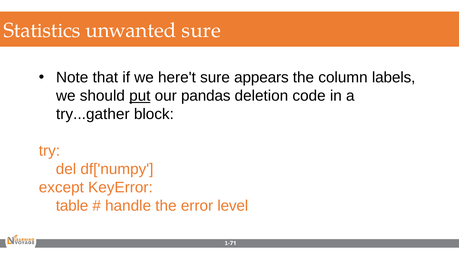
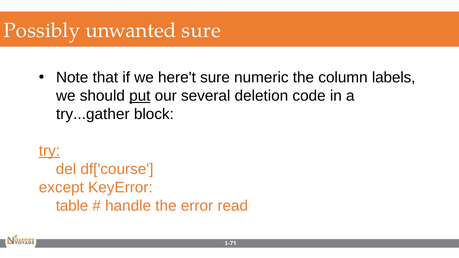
Statistics: Statistics -> Possibly (42, 31)
appears: appears -> numeric (261, 78)
pandas: pandas -> several (206, 96)
try underline: none -> present (49, 151)
df['numpy: df['numpy -> df['course (117, 169)
level: level -> read (233, 206)
